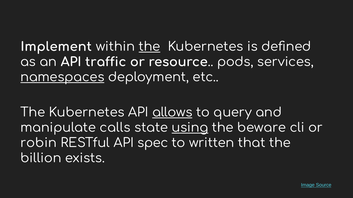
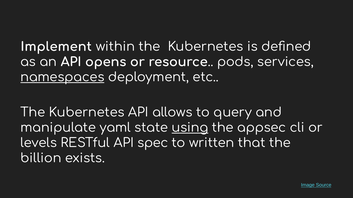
the underline: present -> none (149, 47)
traffic: traffic -> opens (106, 62)
allows underline: present -> none (172, 113)
calls: calls -> yaml (115, 128)
beware: beware -> appsec (262, 128)
robin: robin -> levels (39, 143)
